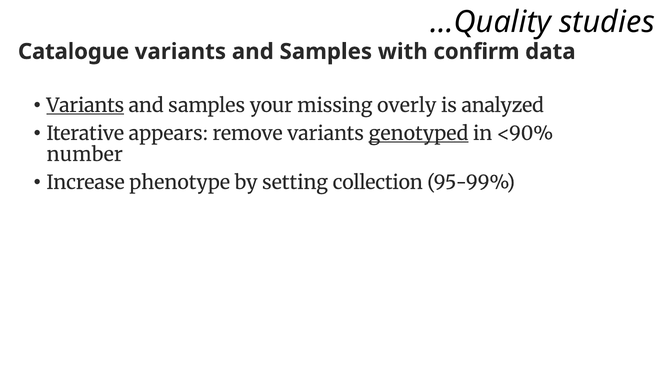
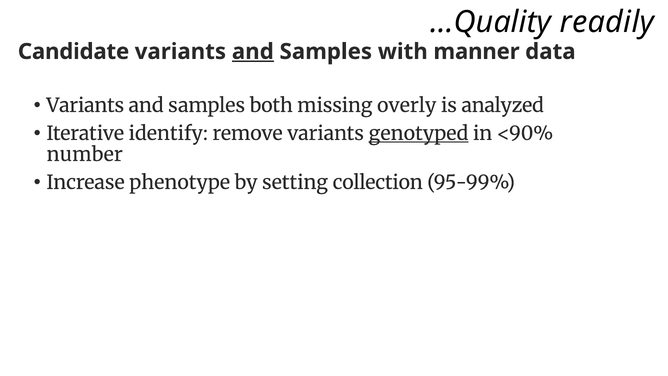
studies: studies -> readily (607, 22)
Catalogue: Catalogue -> Candidate (74, 52)
and underline: none -> present (253, 52)
confirm: confirm -> manner (477, 52)
Variants underline: present -> none (85, 106)
your: your -> both (271, 106)
appears: appears -> identify (168, 133)
